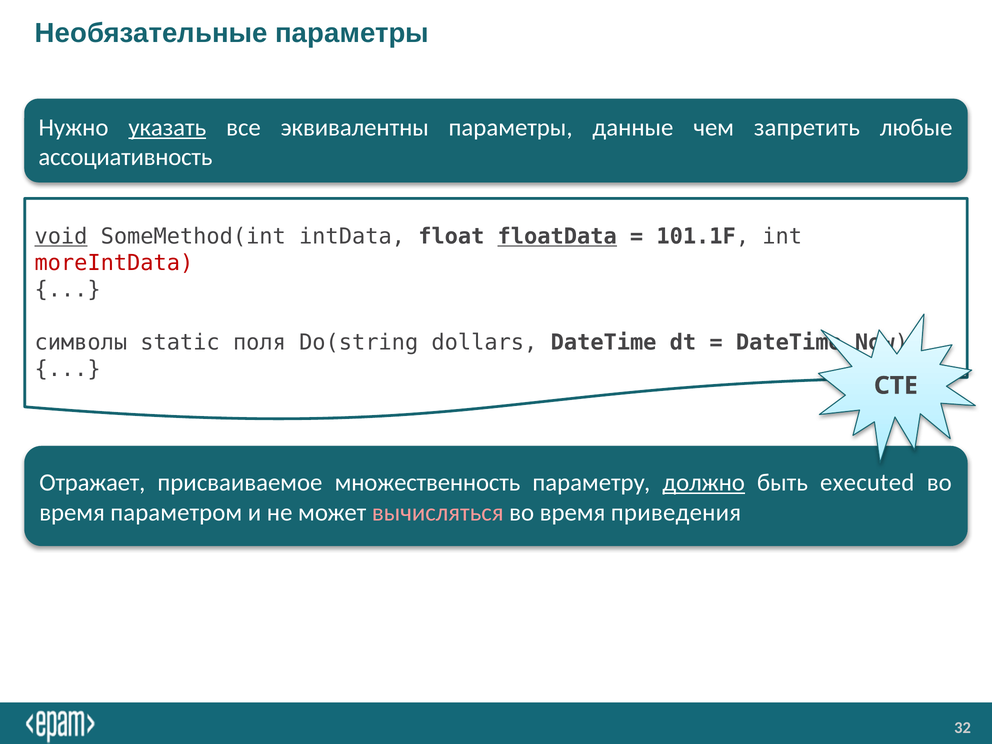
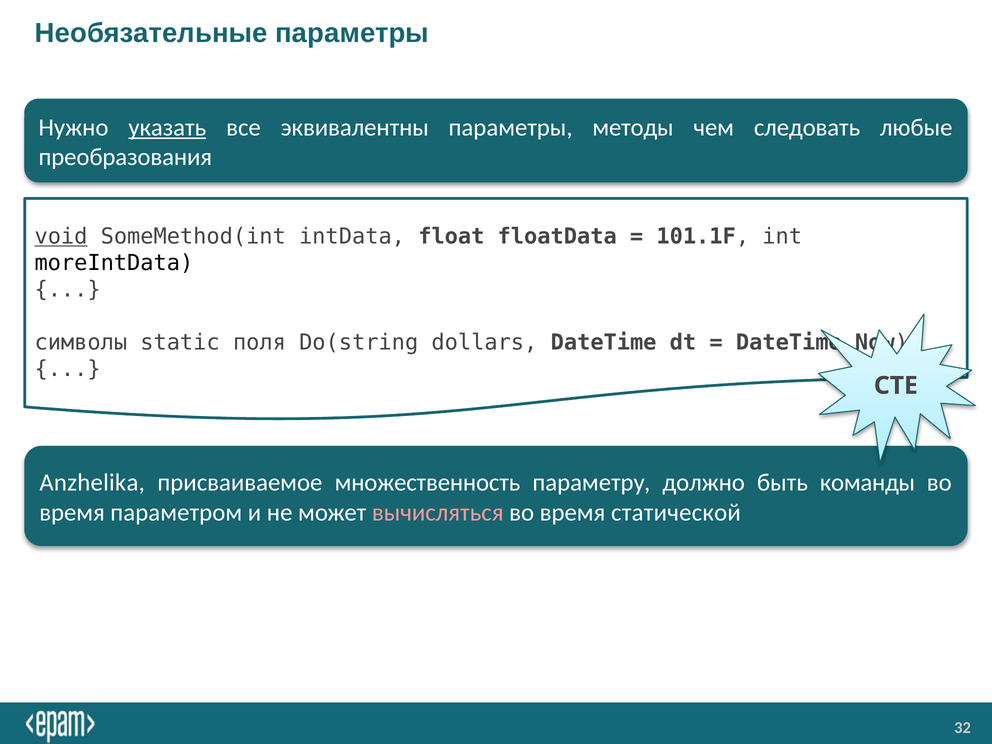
данные: данные -> методы (633, 127)
запретить: запретить -> следовать (807, 127)
ассоциативность: ассоциативность -> преобразования (125, 157)
floatData underline: present -> none (557, 237)
moreIntData colour: red -> black (114, 263)
Отражает: Отражает -> Anzhelika (92, 483)
должно underline: present -> none (704, 483)
executed: executed -> команды (867, 483)
приведения: приведения -> статической (676, 513)
